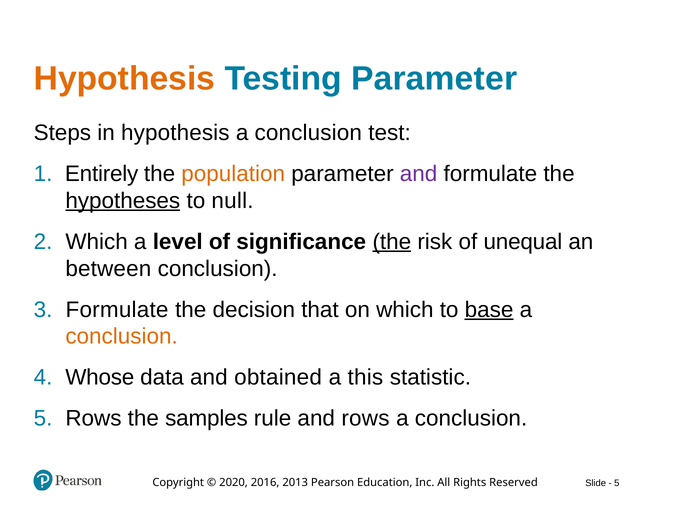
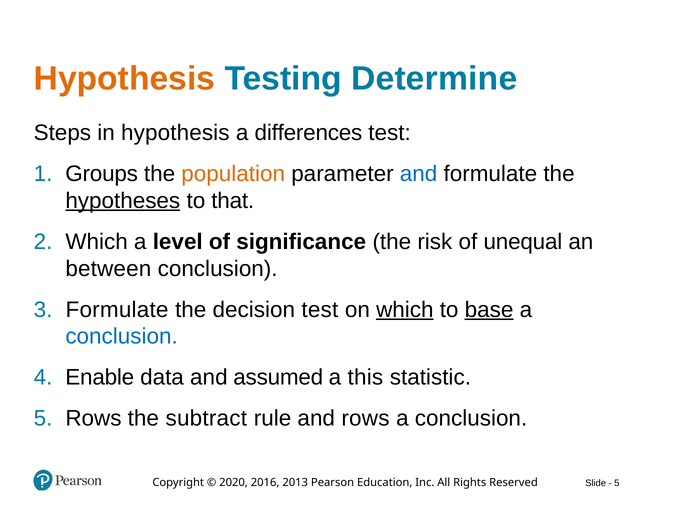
Testing Parameter: Parameter -> Determine (434, 79)
conclusion: conclusion -> differences (308, 133)
Entirely: Entirely -> Groups (102, 174)
and colour: purple -> blue (419, 174)
null: null -> that (233, 201)
the underline: present -> none (392, 242)
decision that: that -> test (320, 310)
which underline: none -> present (405, 310)
conclusion colour: orange -> blue (122, 337)
Whose: Whose -> Enable (100, 378)
obtained: obtained -> assumed (278, 378)
samples: samples -> subtract (206, 419)
